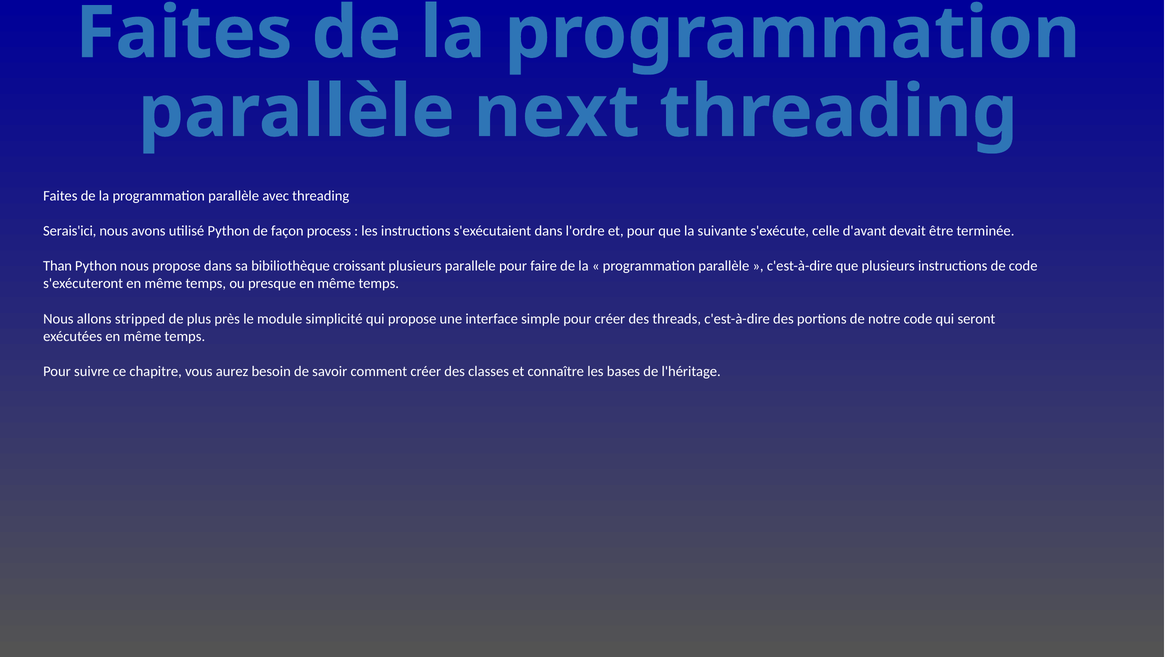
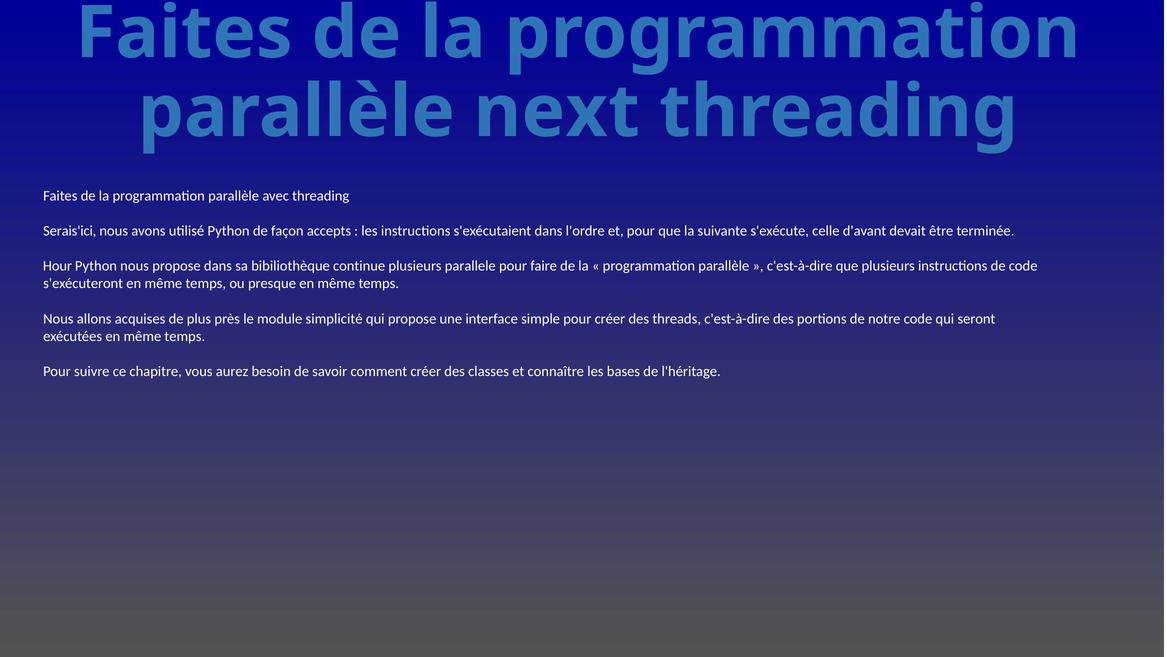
process: process -> accepts (329, 231)
Than: Than -> Hour (58, 266)
croissant: croissant -> continue (359, 266)
stripped: stripped -> acquises (140, 318)
